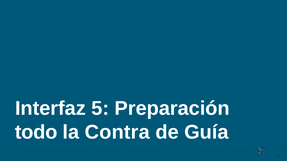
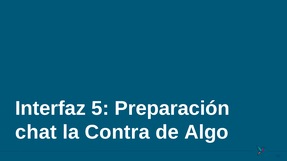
todo: todo -> chat (36, 133)
Guía: Guía -> Algo (206, 133)
